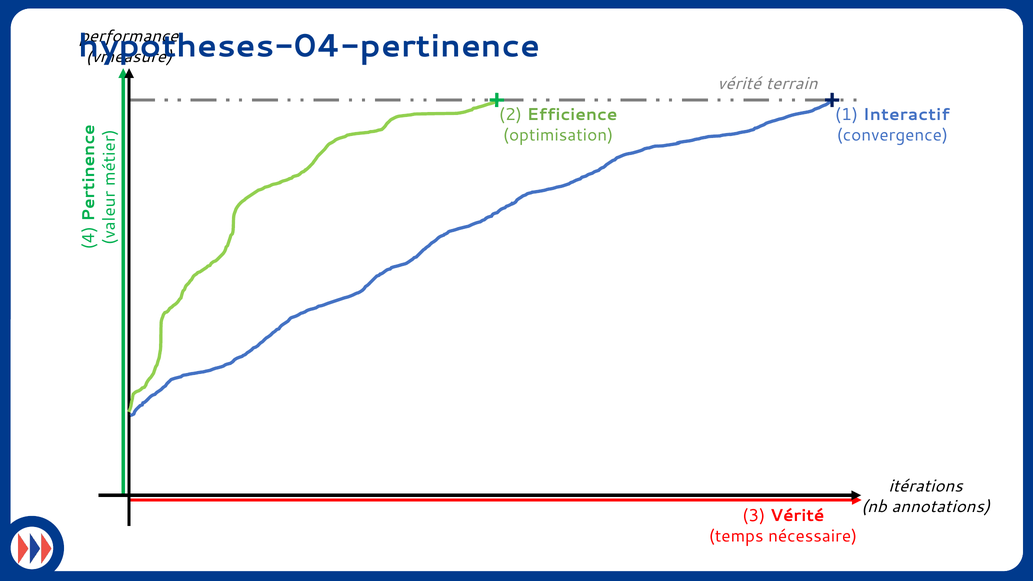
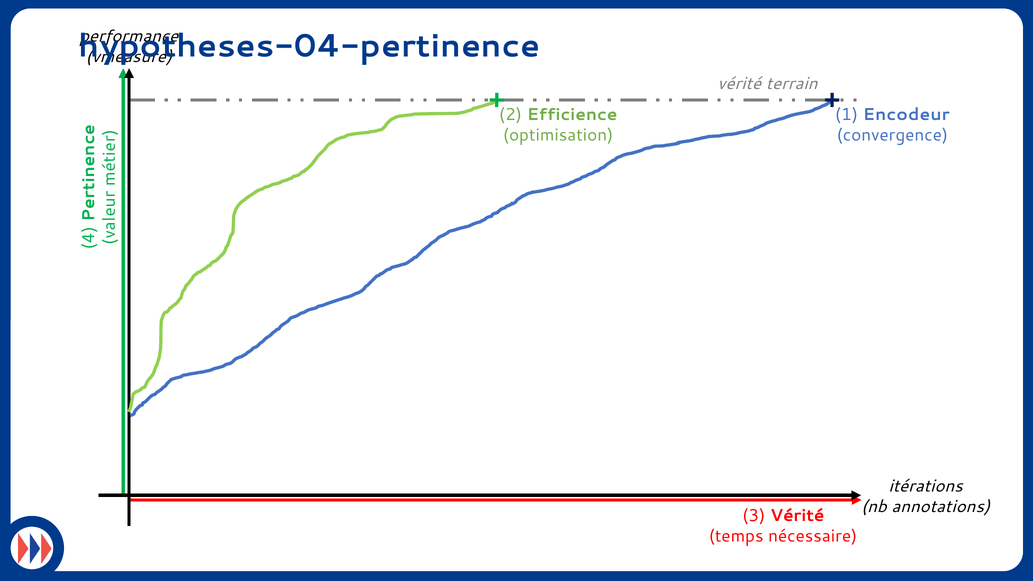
Interactif: Interactif -> Encodeur (906, 114)
